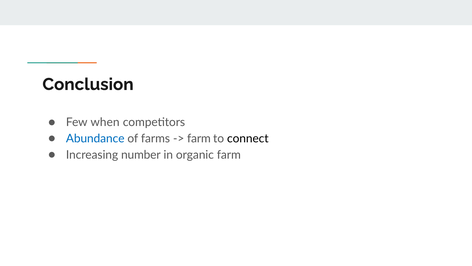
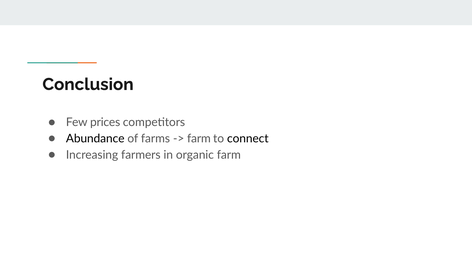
when: when -> prices (105, 122)
Abundance colour: blue -> black (95, 138)
number: number -> farmers (141, 155)
